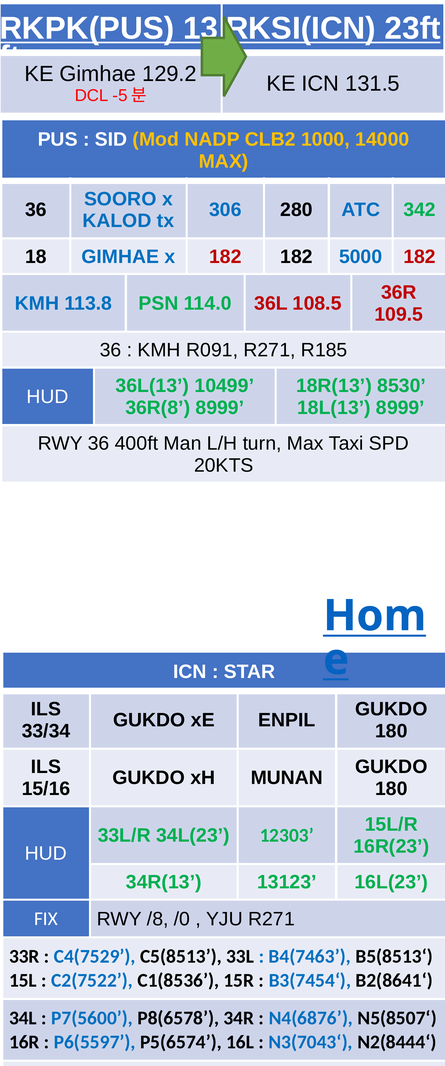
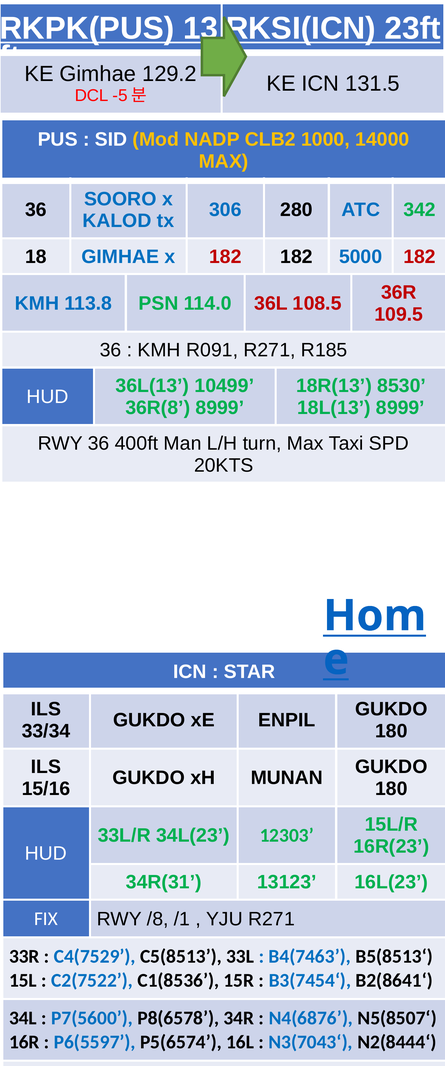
34R(13: 34R(13 -> 34R(31 (164, 881)
/0: /0 -> /1 (182, 918)
